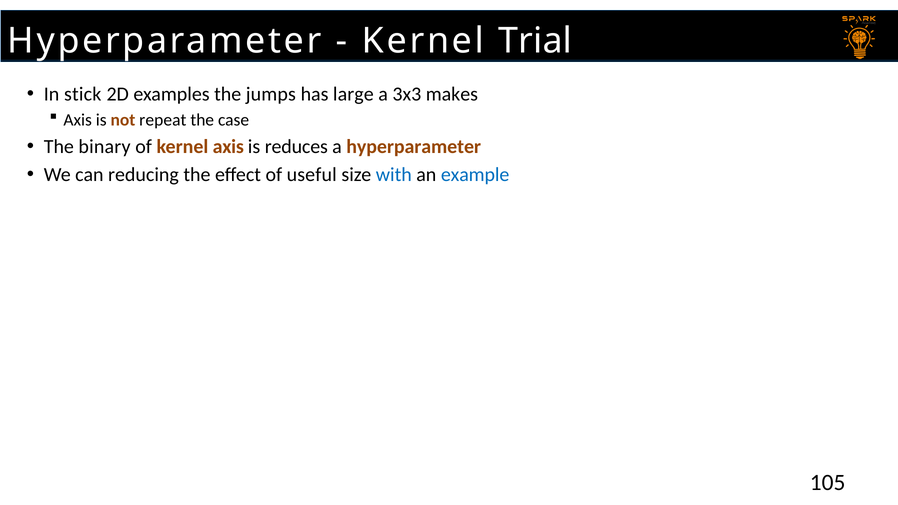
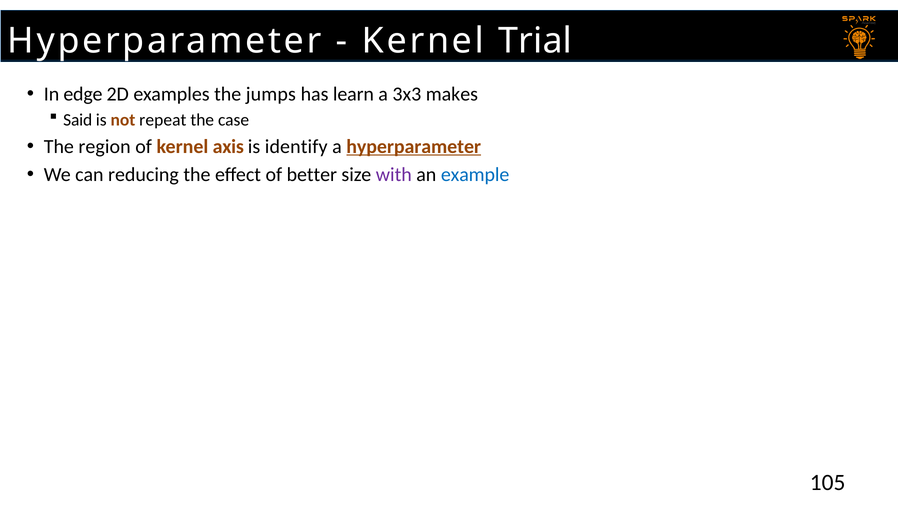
stick: stick -> edge (83, 94)
large: large -> learn (353, 94)
Axis: Axis -> Said (78, 120)
binary: binary -> region (105, 147)
reduces: reduces -> identify (296, 147)
hyperparameter underline: none -> present (414, 147)
useful: useful -> better (312, 175)
with colour: blue -> purple (394, 175)
